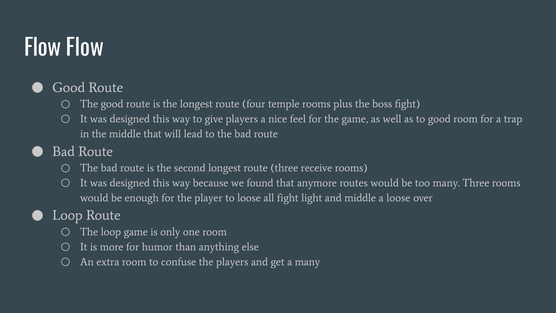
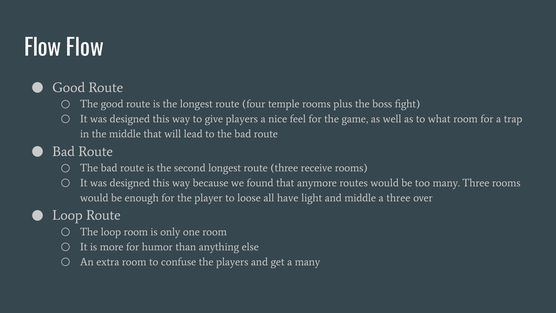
to good: good -> what (439, 119)
all fight: fight -> have (288, 198)
a loose: loose -> three (398, 198)
loop game: game -> room (136, 232)
